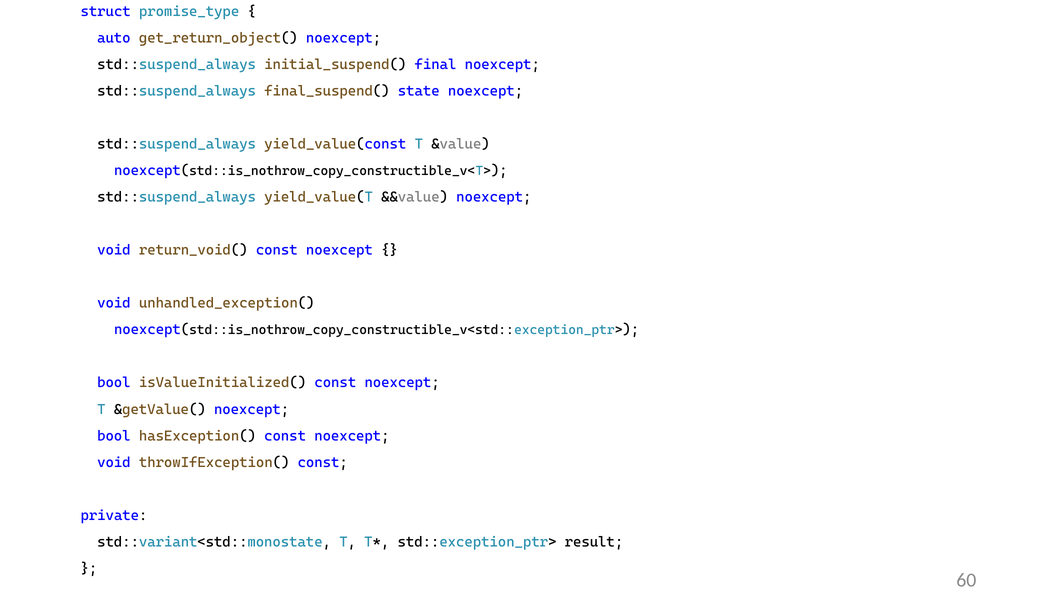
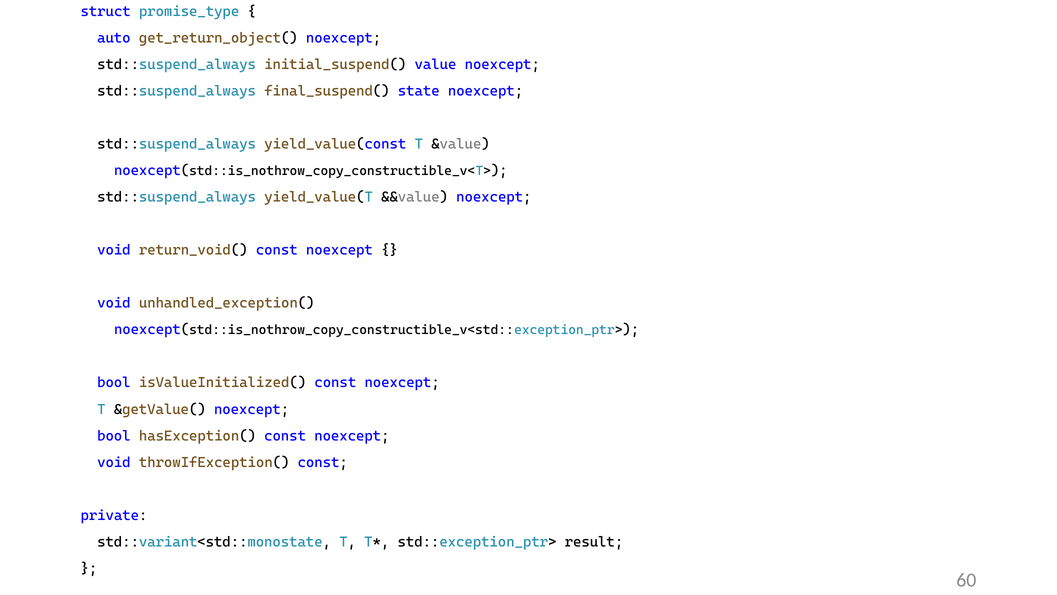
final: final -> value (436, 65)
